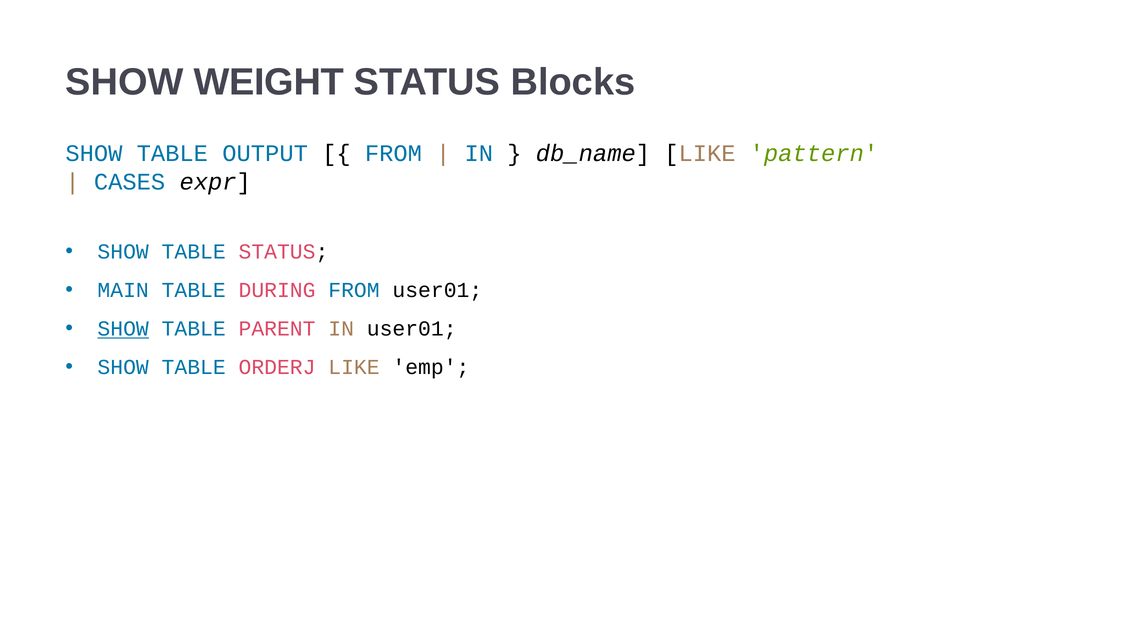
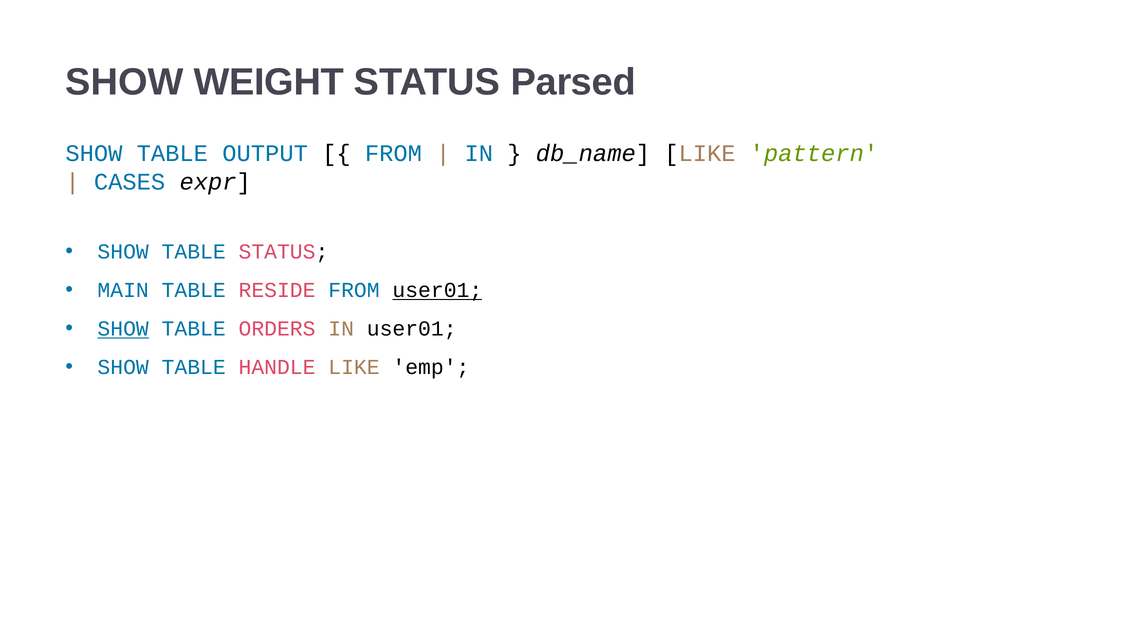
Blocks: Blocks -> Parsed (573, 82)
DURING: DURING -> RESIDE (277, 291)
user01 underline: none -> present (437, 291)
PARENT: PARENT -> ORDERS (277, 329)
ORDERJ: ORDERJ -> HANDLE (277, 367)
